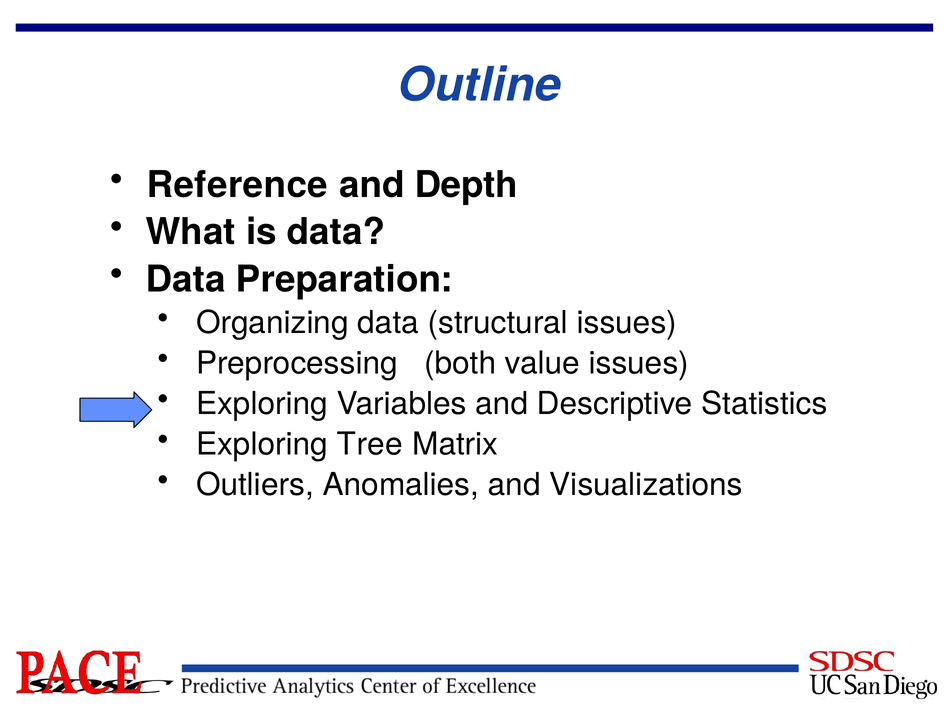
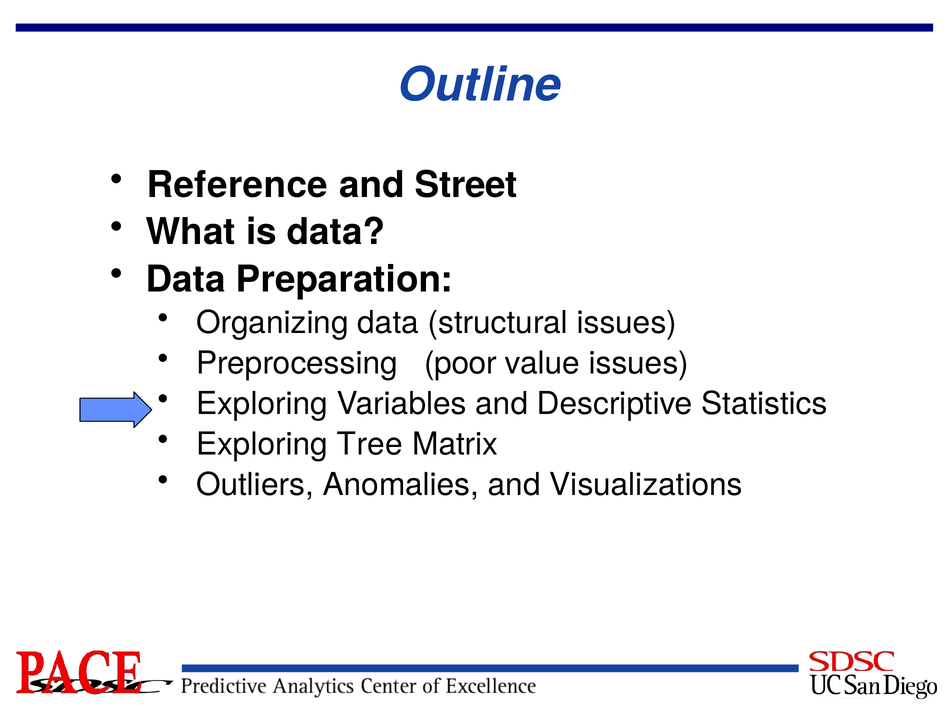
Depth: Depth -> Street (466, 185)
both: both -> poor (460, 363)
